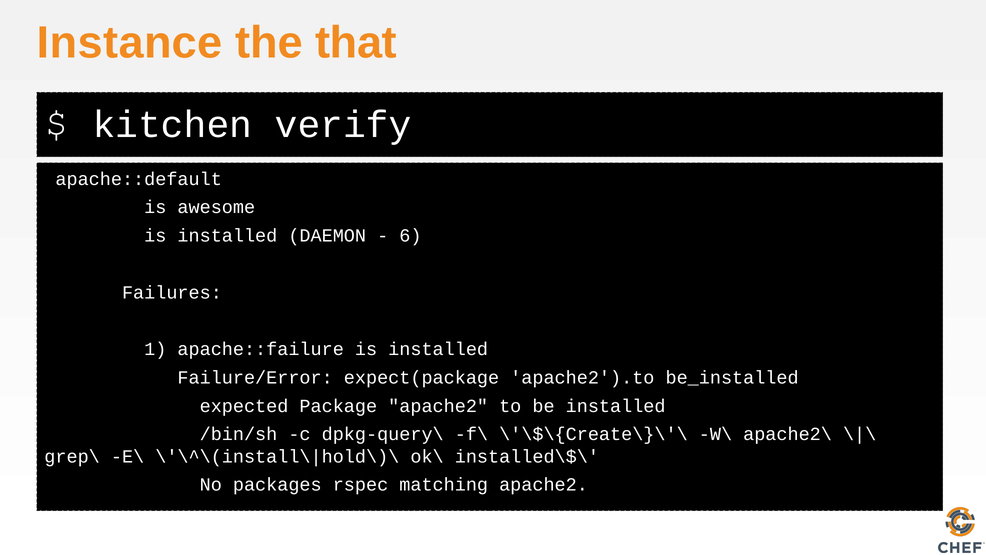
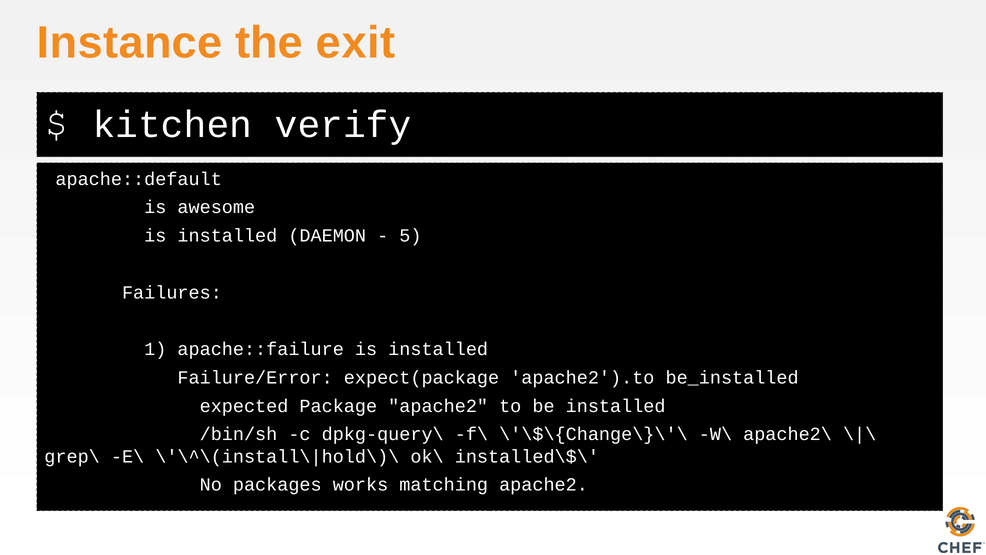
that: that -> exit (356, 43)
6: 6 -> 5 (410, 235)
\'\$\{Create\}\'\: \'\$\{Create\}\'\ -> \'\$\{Change\}\'\ (593, 434)
rspec: rspec -> works (361, 485)
